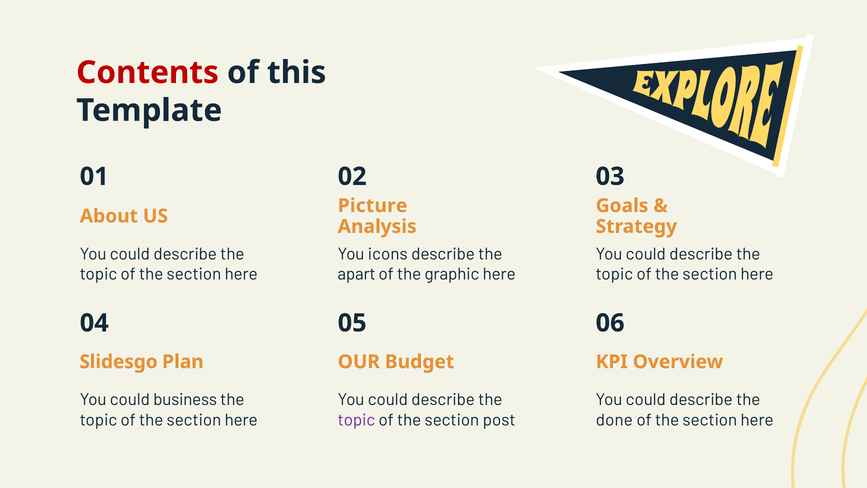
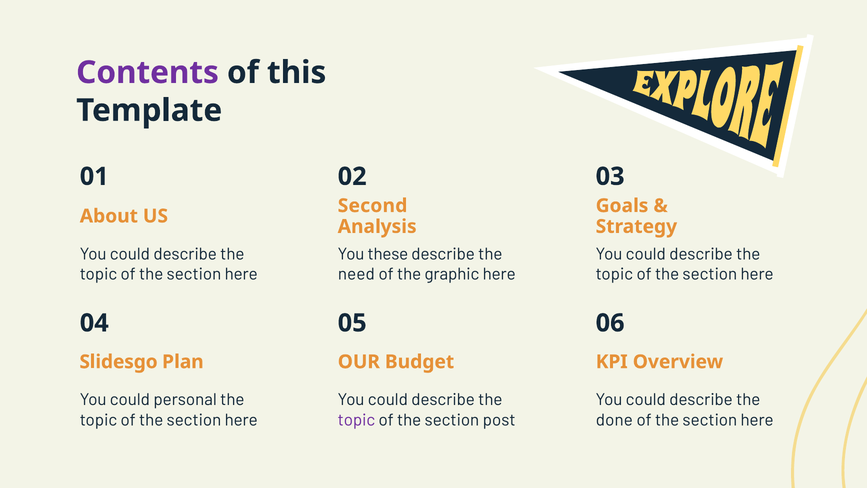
Contents colour: red -> purple (147, 73)
Picture: Picture -> Second (373, 206)
icons: icons -> these (388, 254)
apart: apart -> need (356, 274)
business: business -> personal (185, 399)
